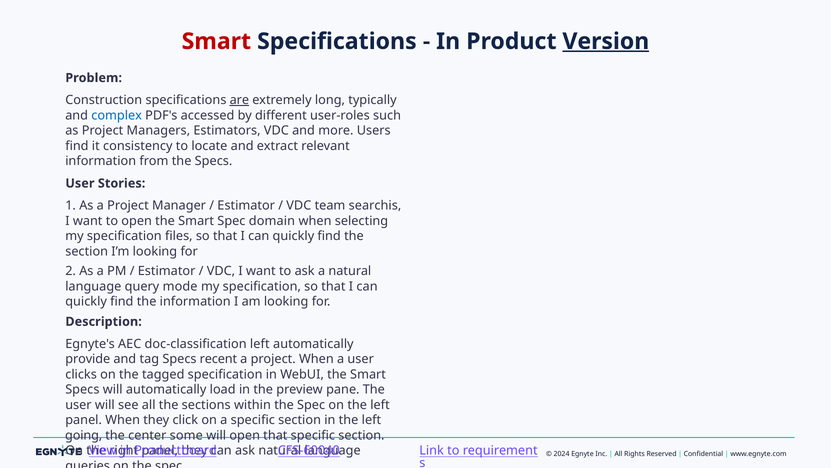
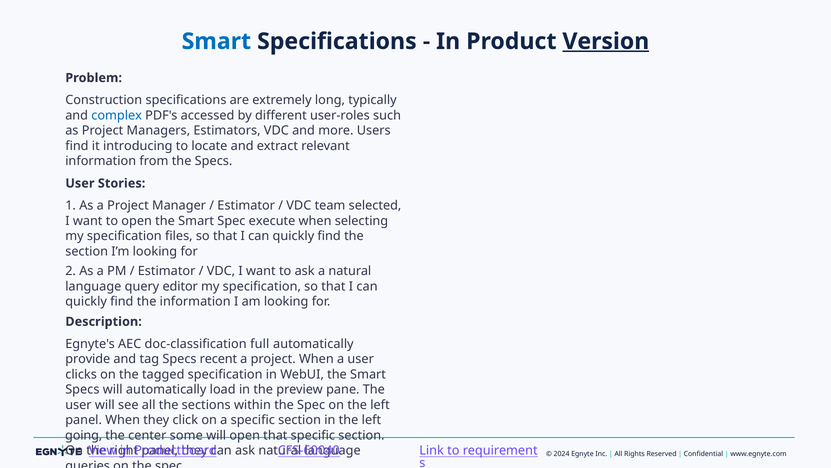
Smart colour: red -> blue (216, 41)
are underline: present -> none (239, 100)
consistency: consistency -> introducing (138, 146)
searchis: searchis -> selected (375, 205)
domain: domain -> execute (272, 221)
mode: mode -> editor (180, 286)
doc-classification left: left -> full (260, 343)
